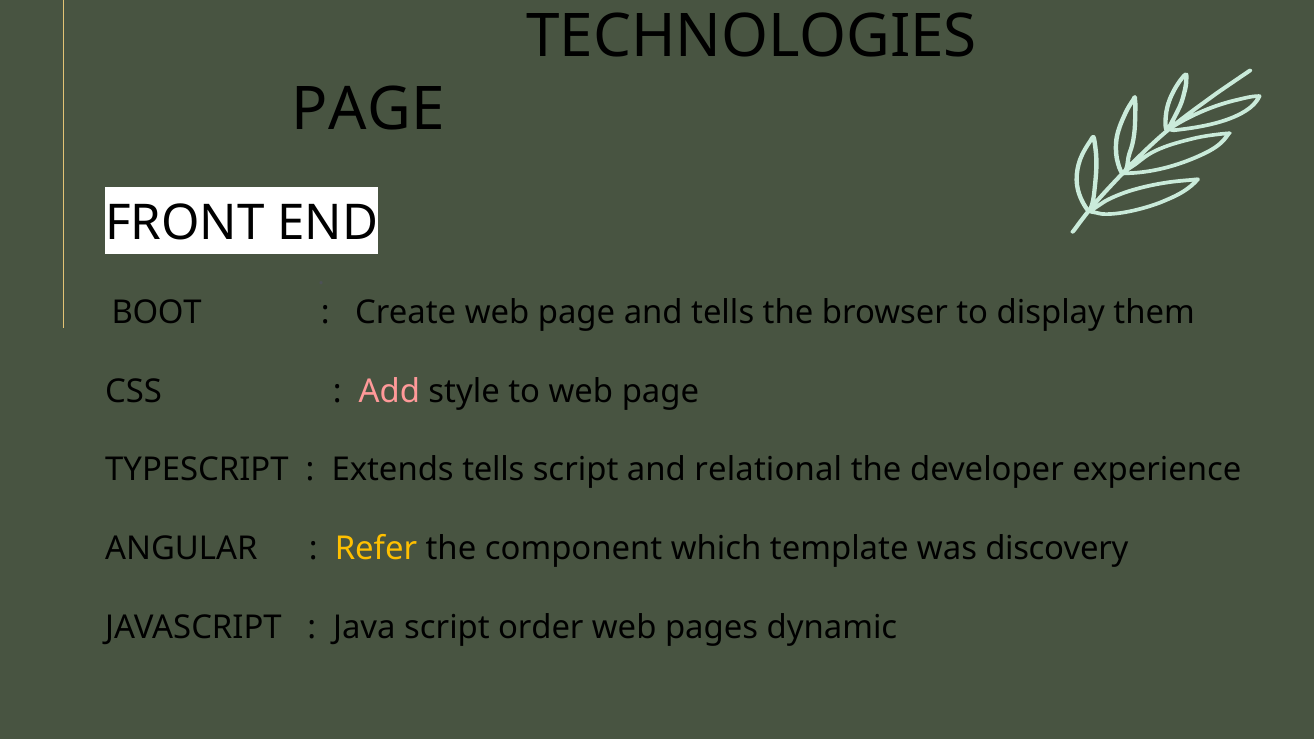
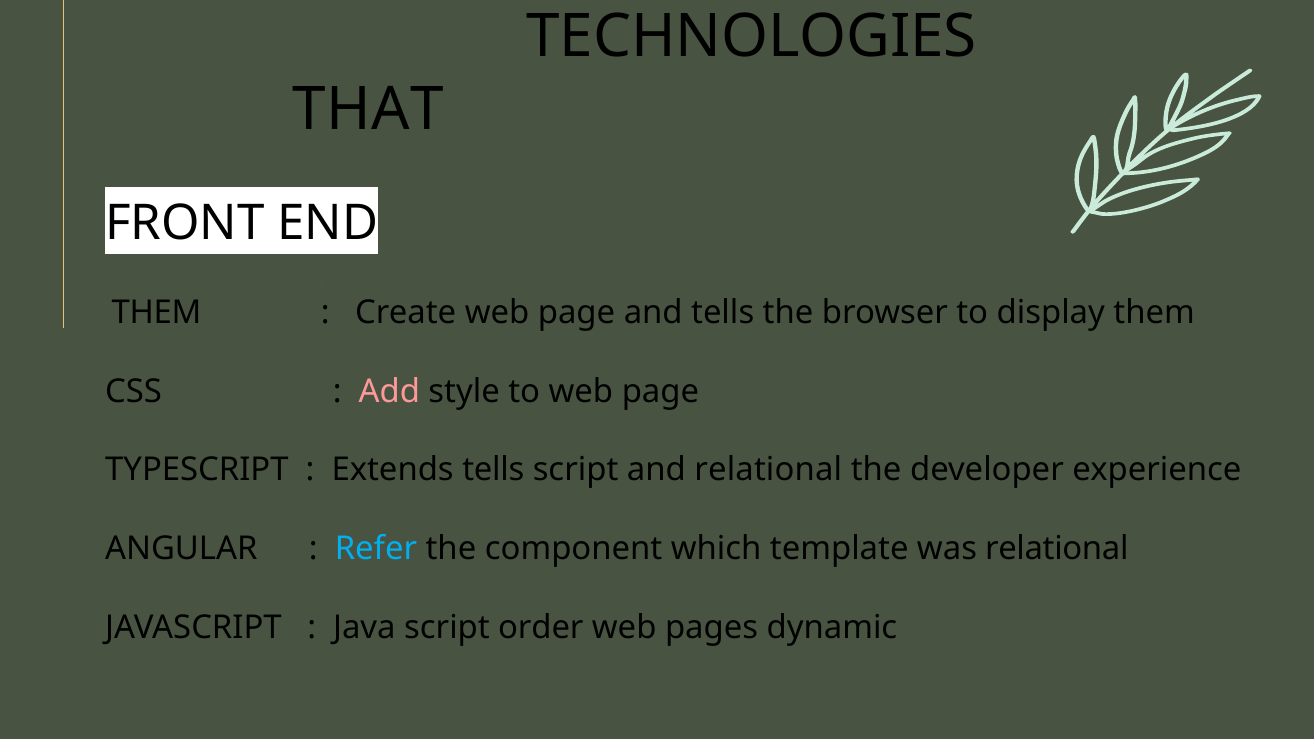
PAGE: PAGE -> THAT (368, 109)
BOOT: BOOT -> THEM (157, 312)
Refer colour: yellow -> light blue (376, 549)
was discovery: discovery -> relational (1057, 549)
